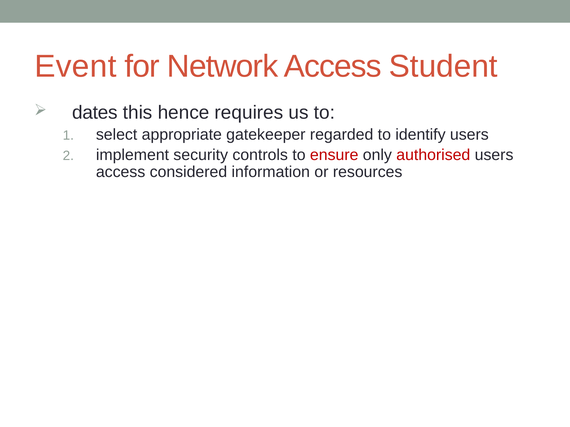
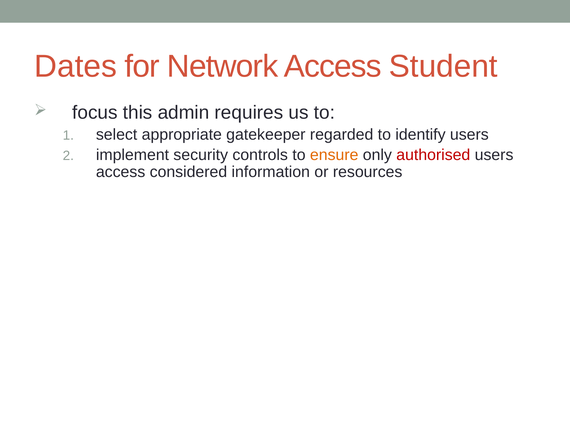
Event: Event -> Dates (76, 66)
dates: dates -> focus (95, 113)
hence: hence -> admin (184, 113)
ensure colour: red -> orange (334, 155)
